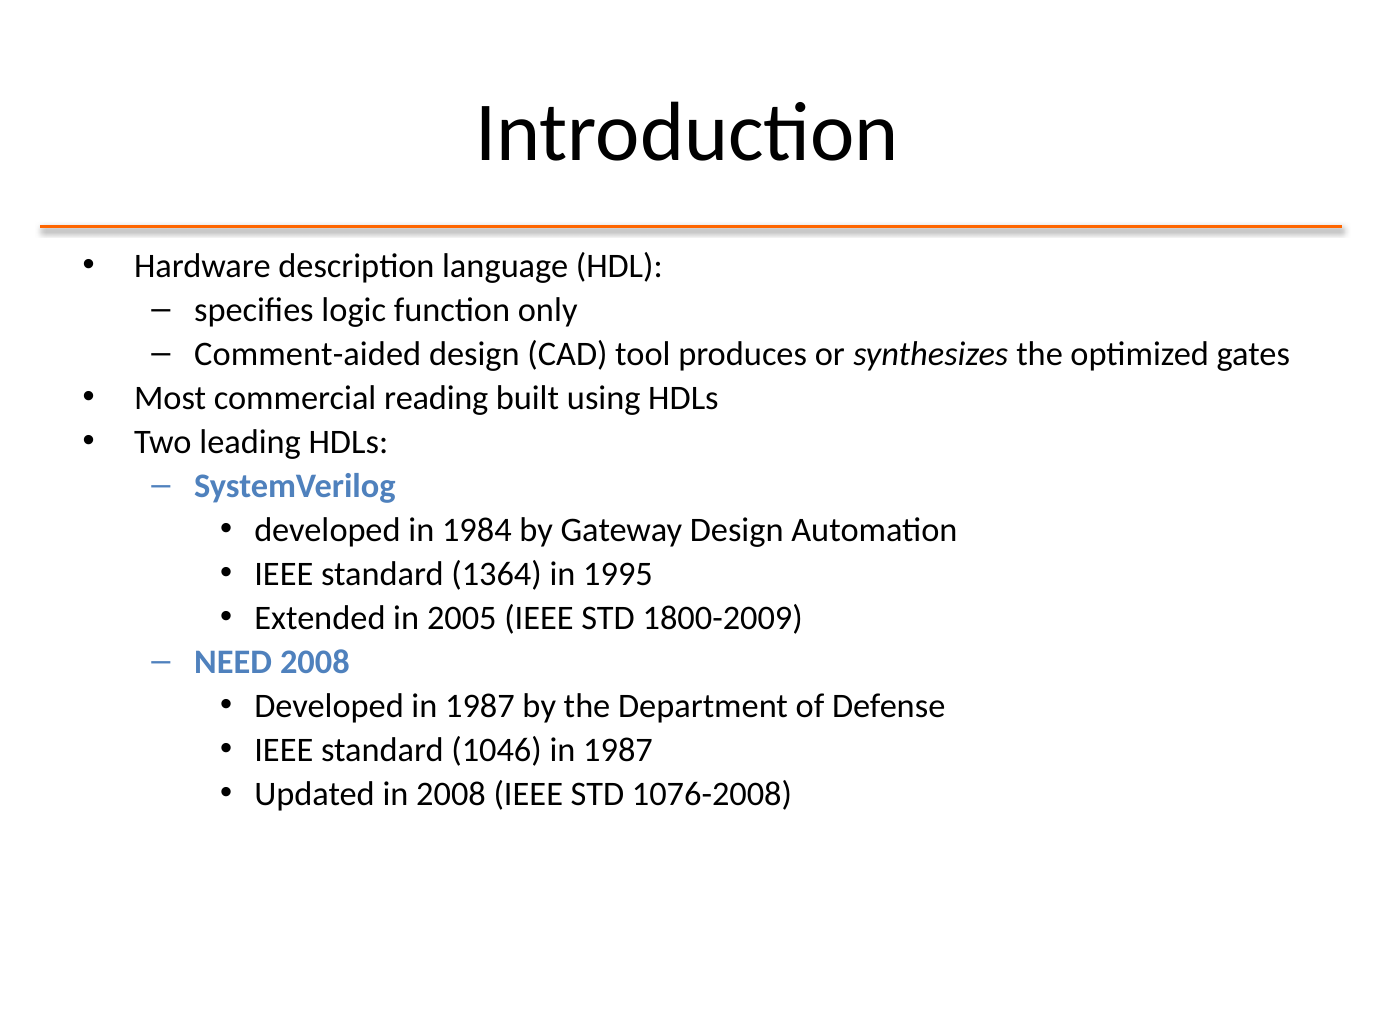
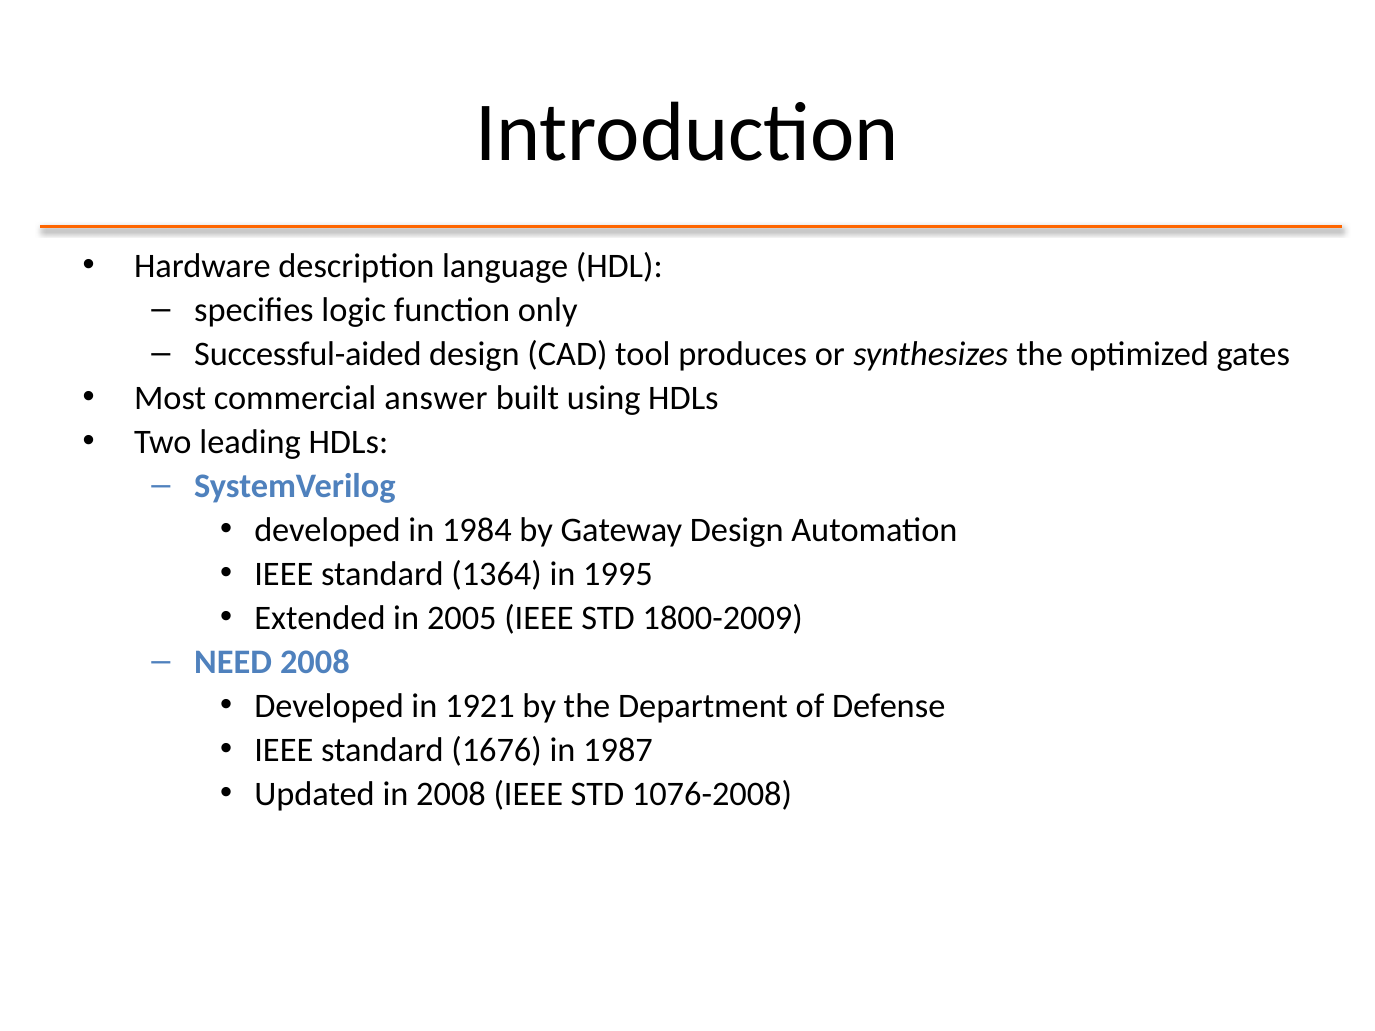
Comment-aided: Comment-aided -> Successful-aided (308, 354)
reading: reading -> answer (436, 398)
Developed in 1987: 1987 -> 1921 (480, 706)
1046: 1046 -> 1676 (497, 750)
